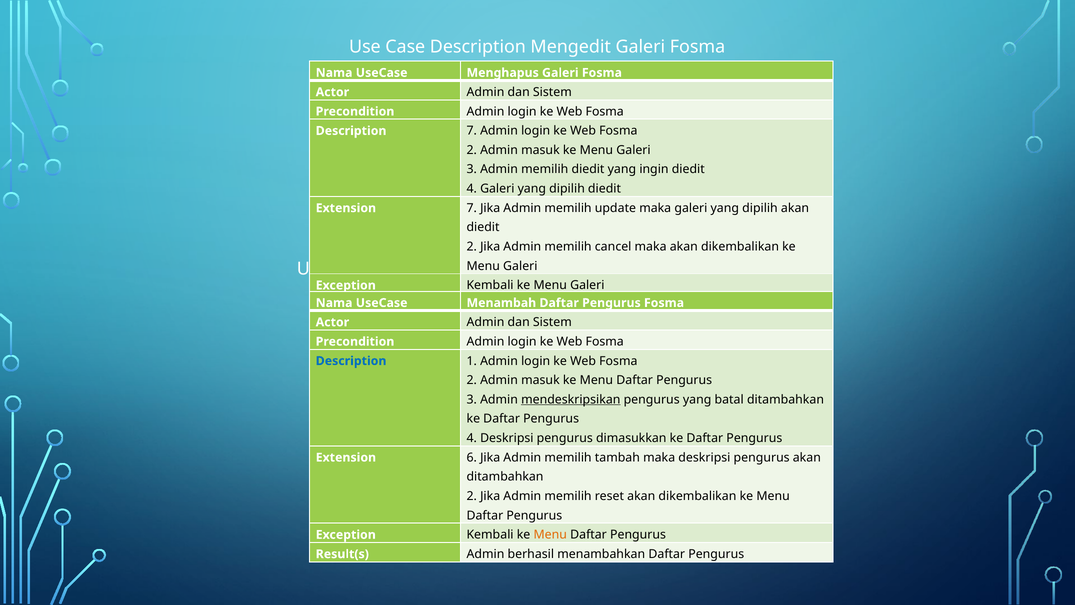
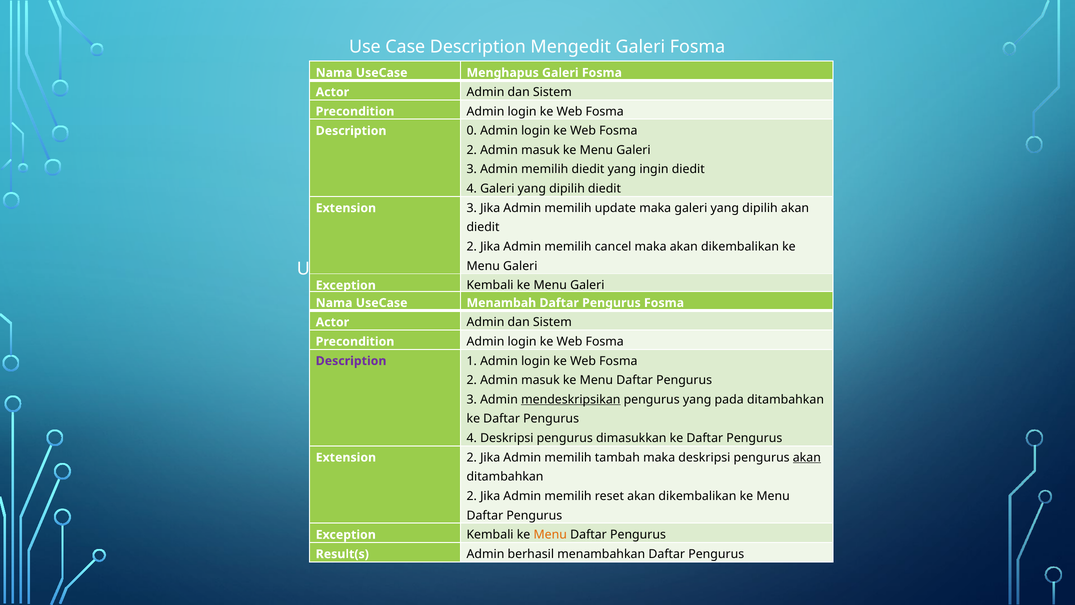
Description 7: 7 -> 0 (472, 131)
Extension 7: 7 -> 3 (472, 208)
Description colour: blue -> purple (351, 361)
batal: batal -> pada (729, 399)
Extension 6: 6 -> 2 (472, 457)
akan underline: none -> present (807, 457)
